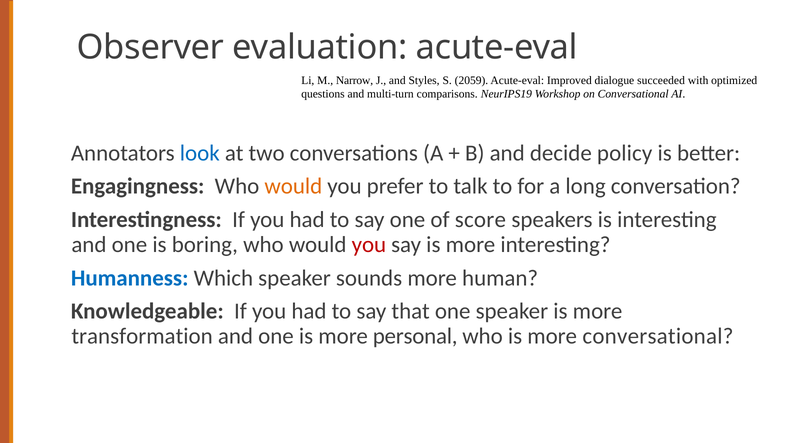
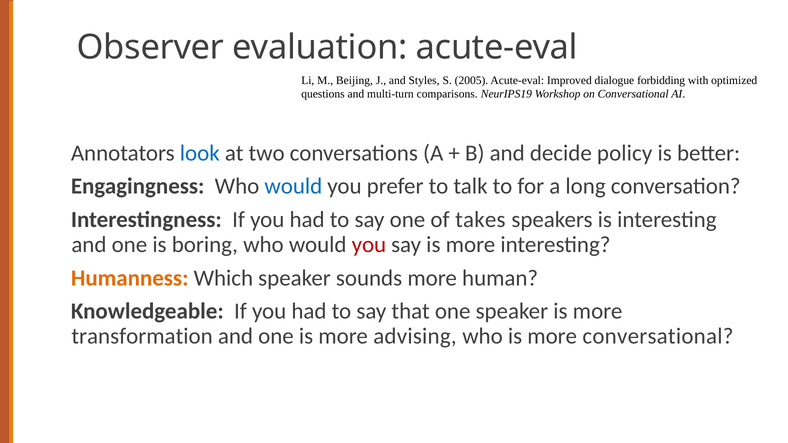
Narrow: Narrow -> Beijing (354, 80)
2059: 2059 -> 2005 (471, 80)
succeeded: succeeded -> forbidding (661, 80)
would colour: orange -> blue (293, 187)
score: score -> takes (480, 220)
Humanness colour: blue -> orange (130, 278)
personal: personal -> advising (415, 336)
